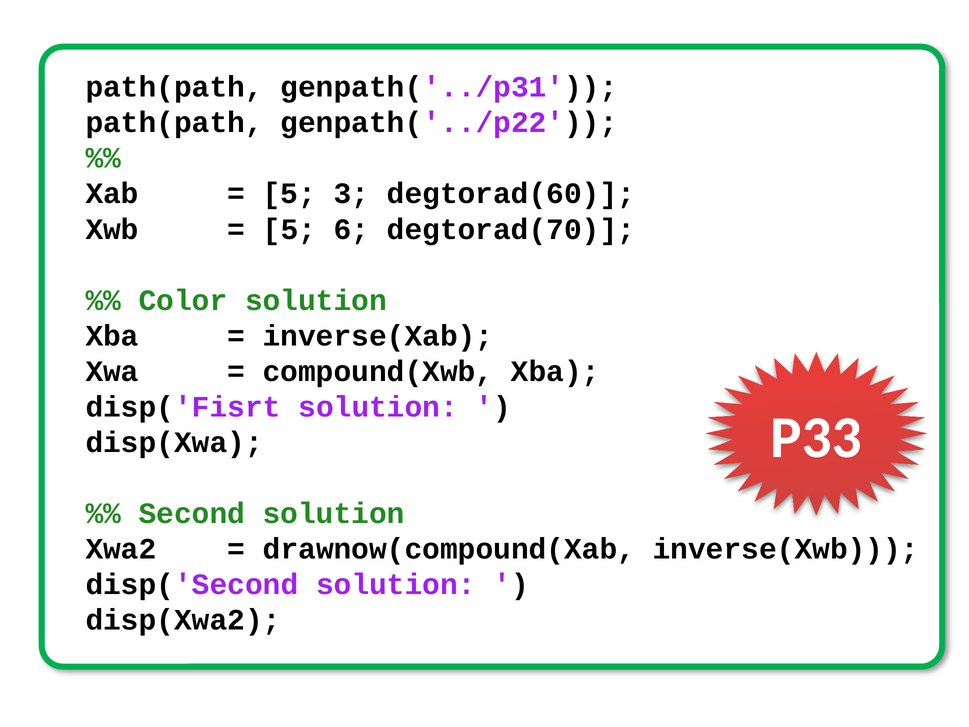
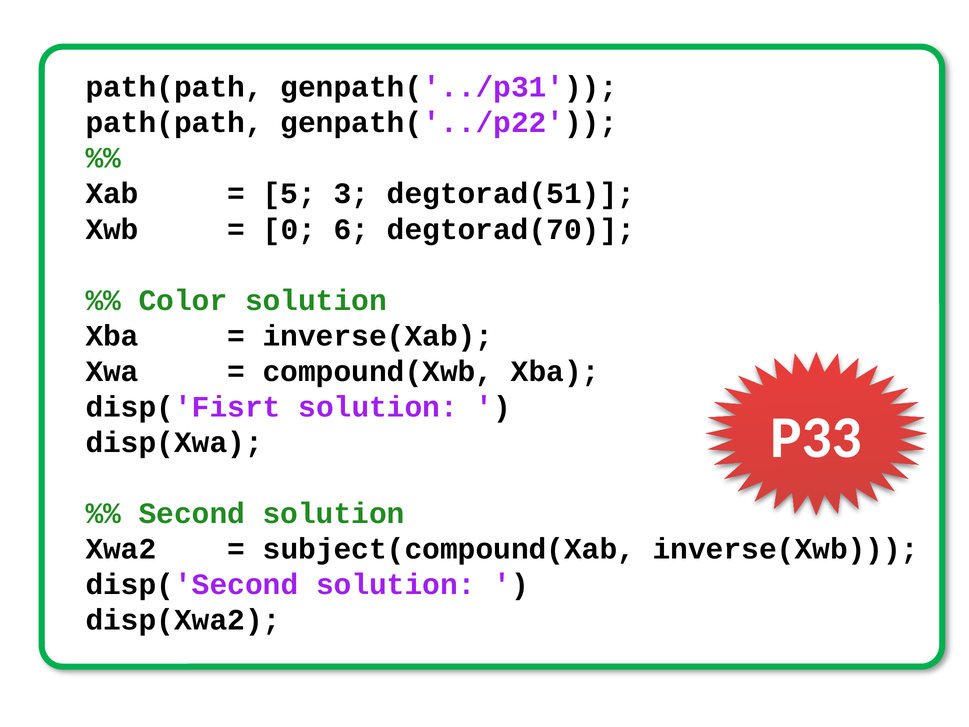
degtorad(60: degtorad(60 -> degtorad(51 (511, 194)
5: 5 -> 0 (289, 229)
drawnow(compound(Xab: drawnow(compound(Xab -> subject(compound(Xab (449, 549)
